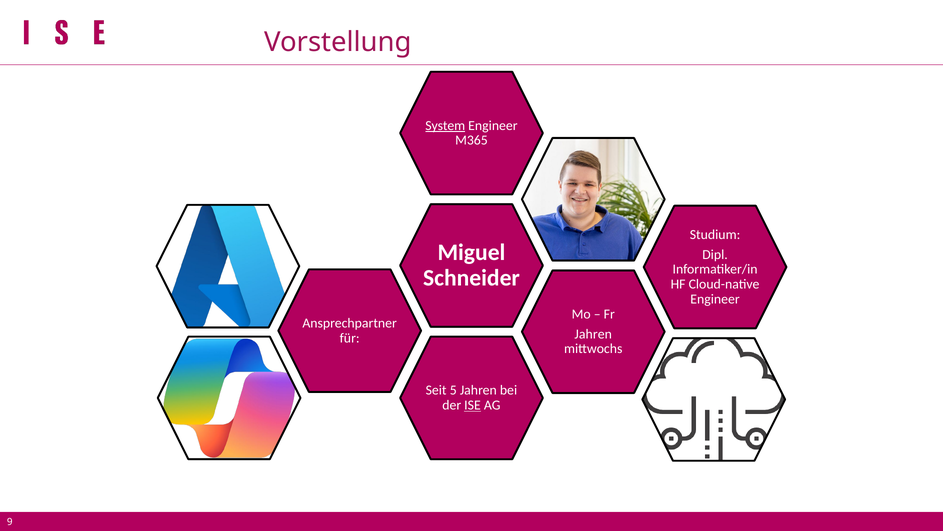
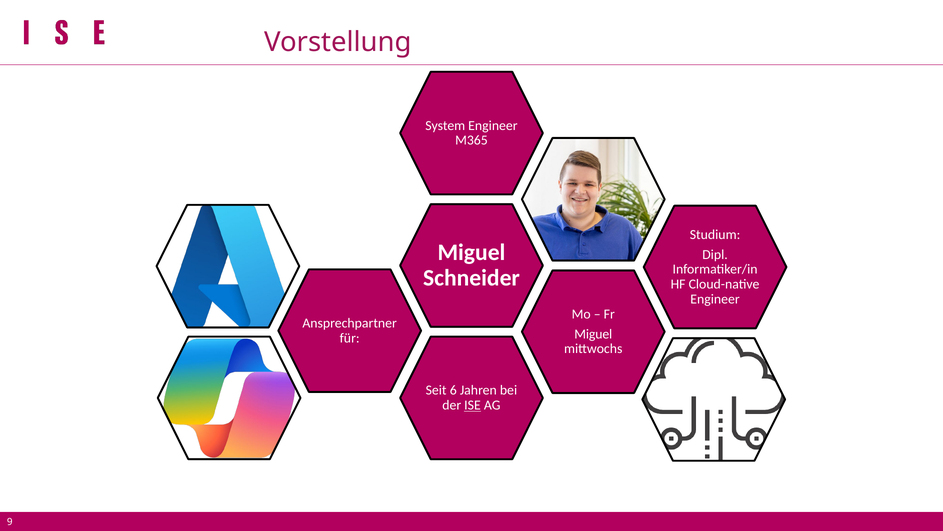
System underline: present -> none (445, 125)
Jahren: Jahren -> Miguel (593, 334)
5: 5 -> 6 (453, 390)
